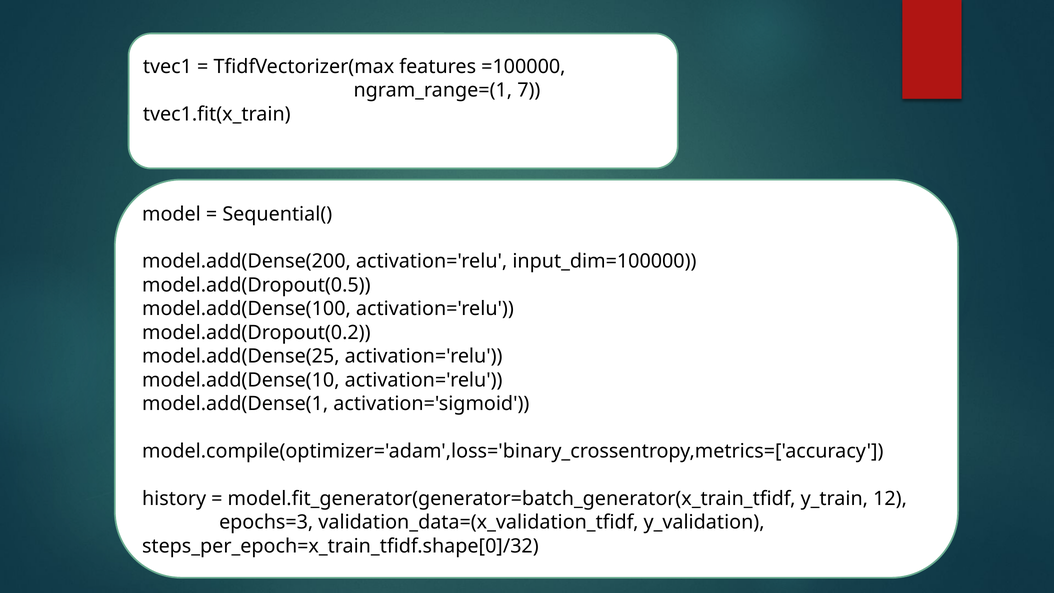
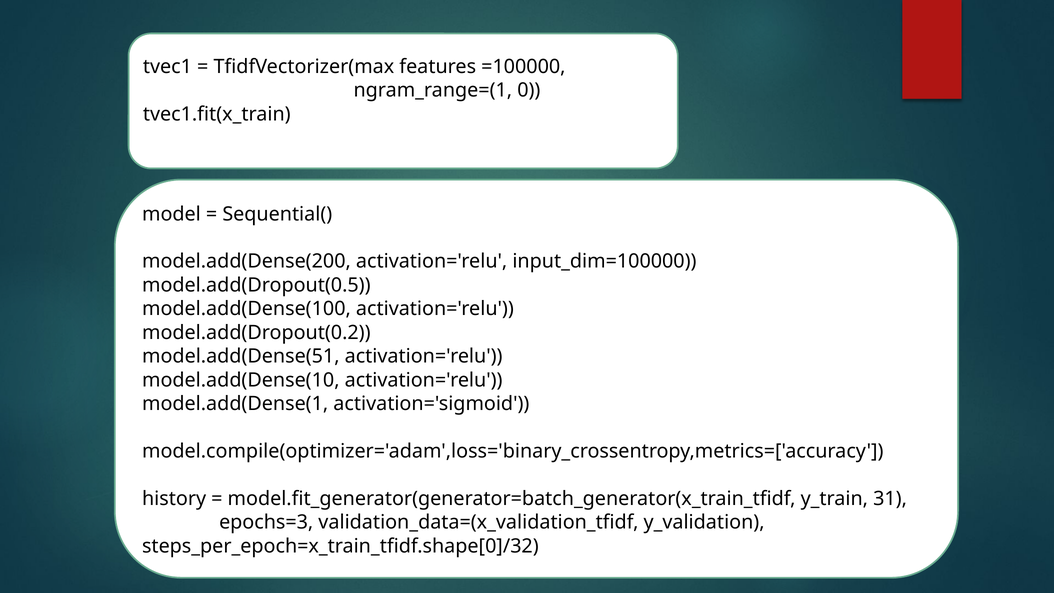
7: 7 -> 0 (529, 90)
model.add(Dense(25: model.add(Dense(25 -> model.add(Dense(51 (241, 356)
12: 12 -> 31 (890, 499)
